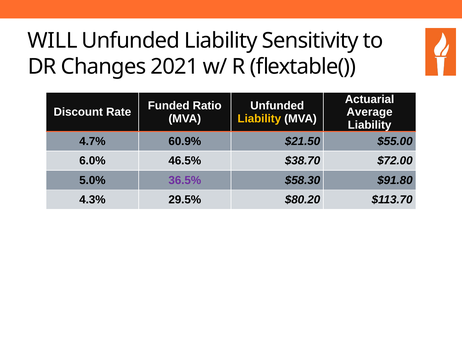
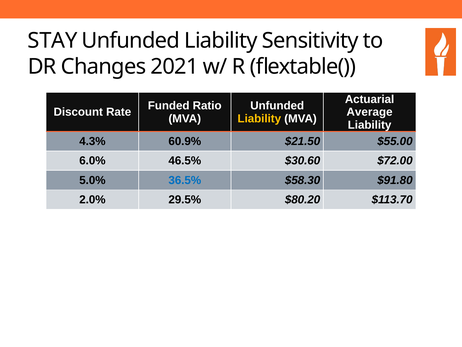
WILL: WILL -> STAY (52, 40)
4.7%: 4.7% -> 4.3% (92, 141)
$38.70: $38.70 -> $30.60 (303, 161)
36.5% colour: purple -> blue (185, 180)
4.3%: 4.3% -> 2.0% (92, 200)
